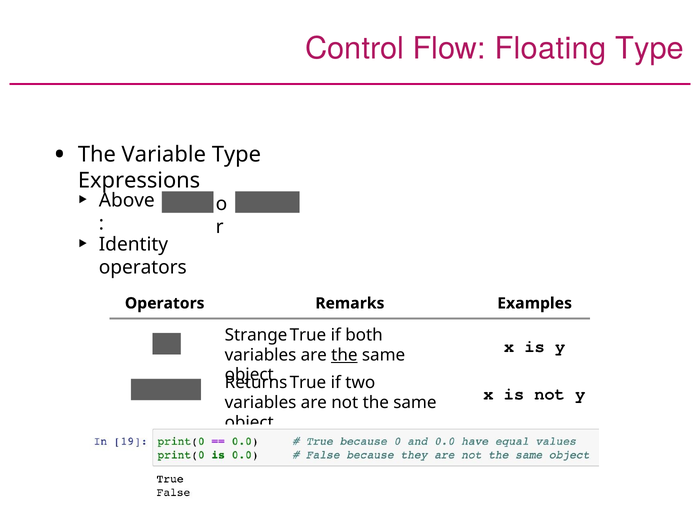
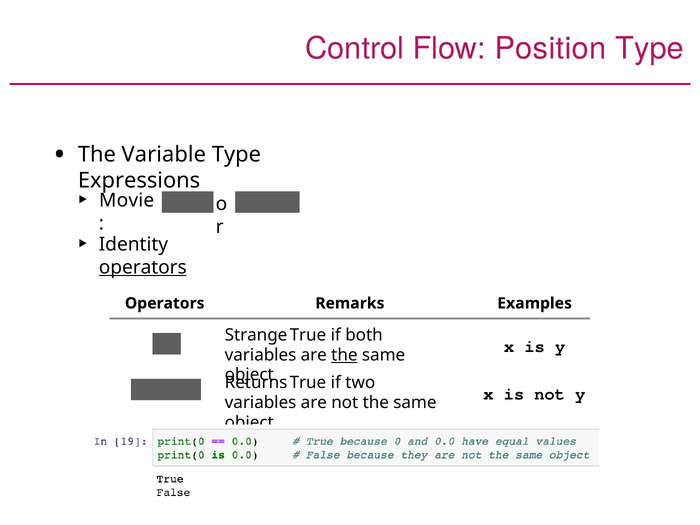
Floating: Floating -> Position (550, 49)
Above: Above -> Movie (127, 200)
operators underline: none -> present (143, 267)
